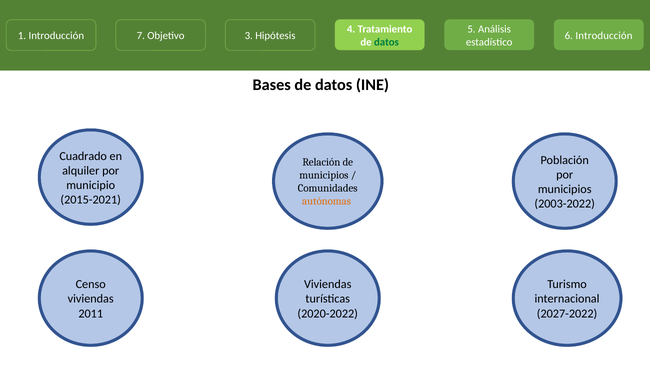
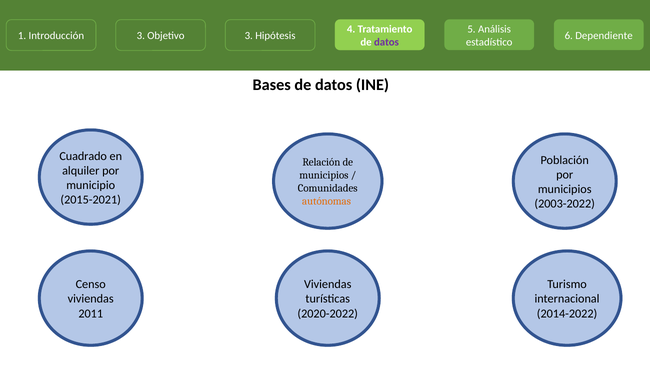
6 Introducción: Introducción -> Dependiente (604, 36)
Introducción 7: 7 -> 3 (141, 36)
datos colour: green -> purple (386, 42)
2027-2022: 2027-2022 -> 2014-2022 (567, 314)
